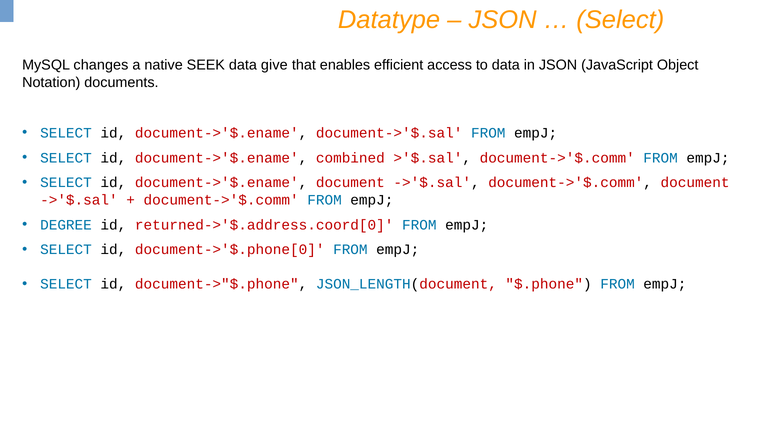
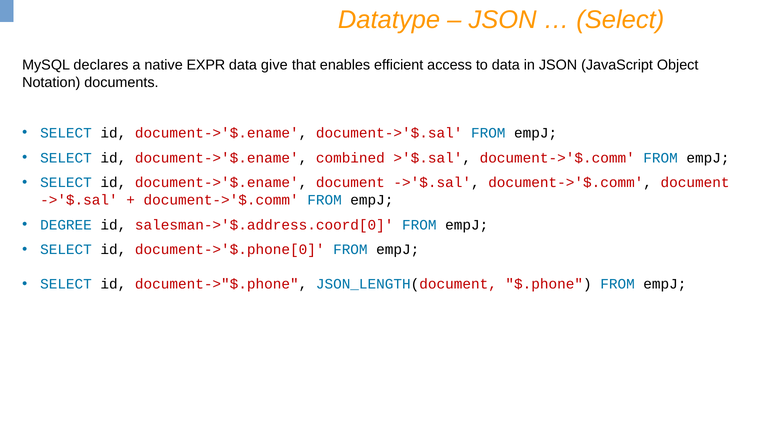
changes: changes -> declares (101, 65)
SEEK: SEEK -> EXPR (206, 65)
returned->'$.address.coord[0: returned->'$.address.coord[0 -> salesman->'$.address.coord[0 (264, 225)
